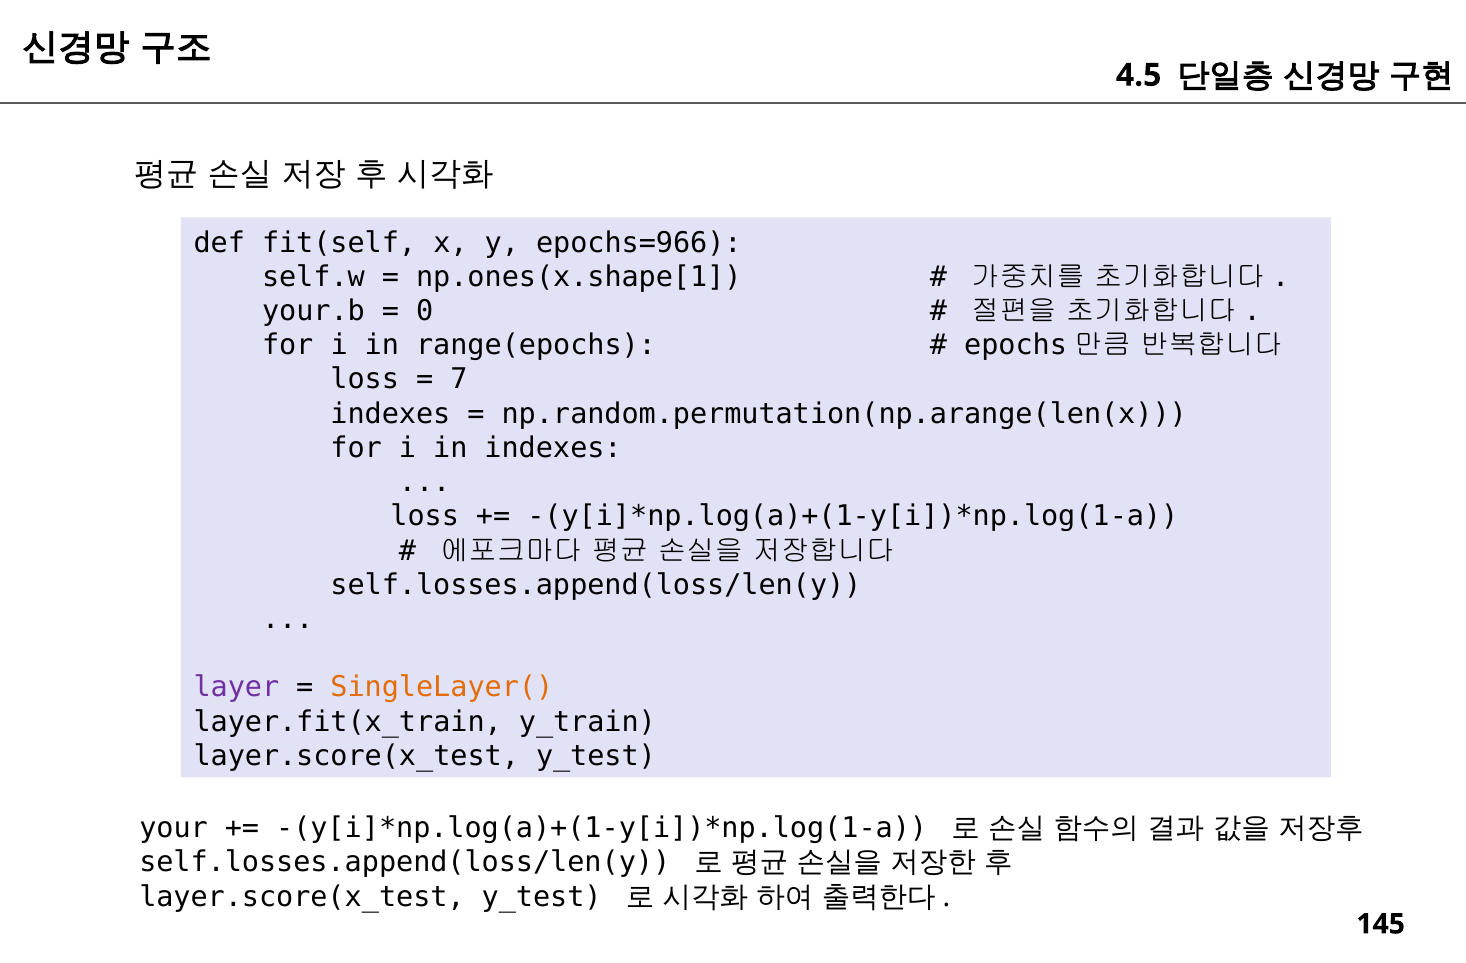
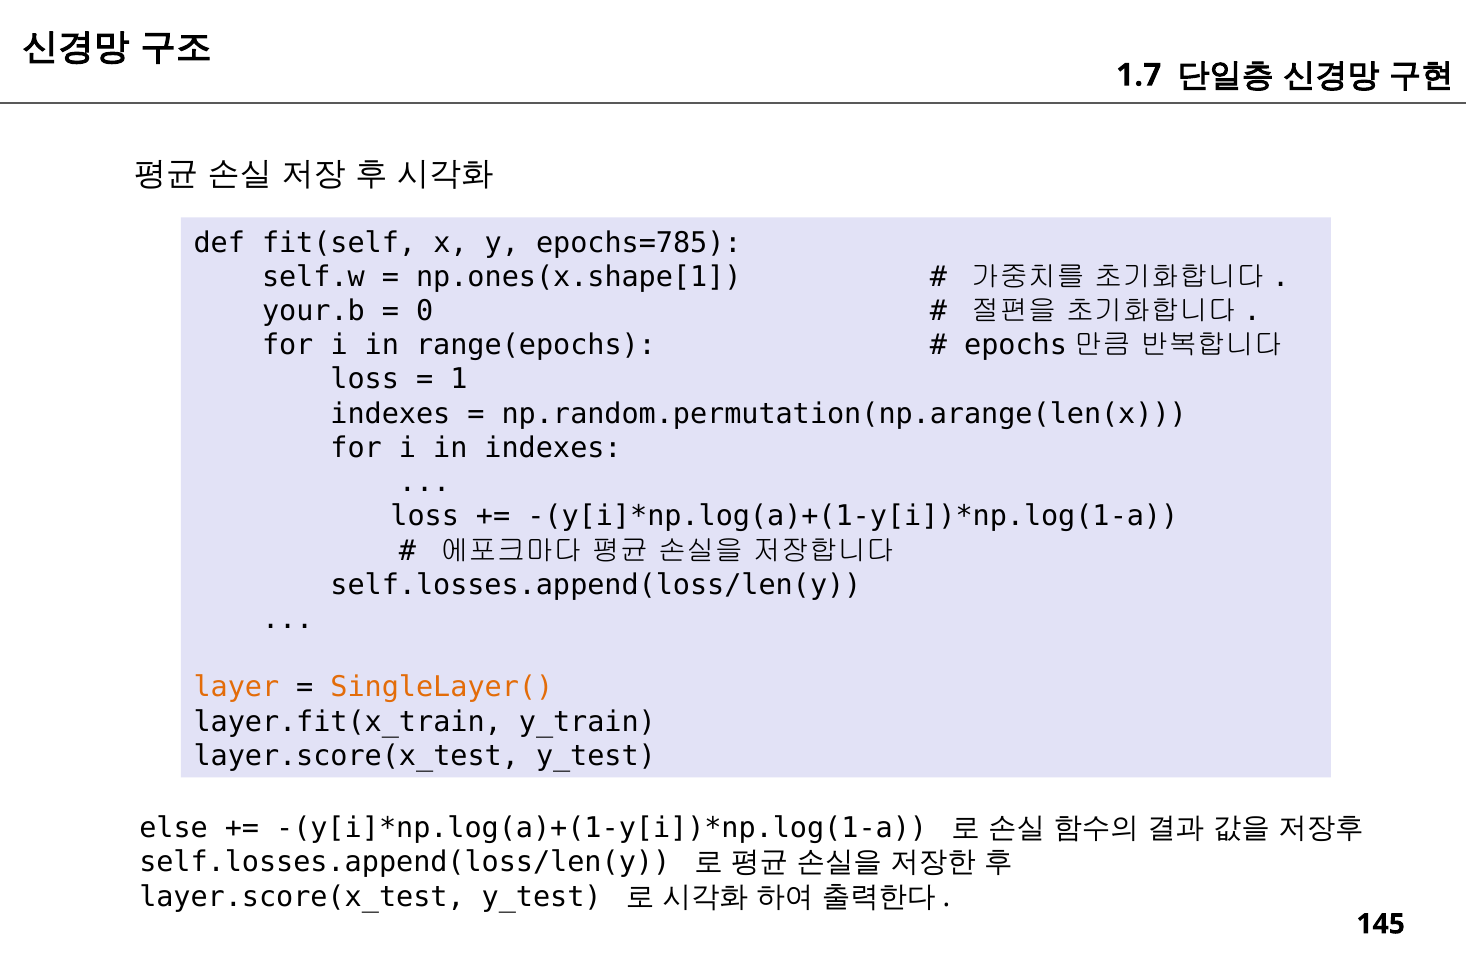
4.5: 4.5 -> 1.7 (1139, 75)
epochs=966: epochs=966 -> epochs=785 (639, 243)
7: 7 -> 1 (459, 380)
layer colour: purple -> orange (236, 688)
your: your -> else (174, 828)
